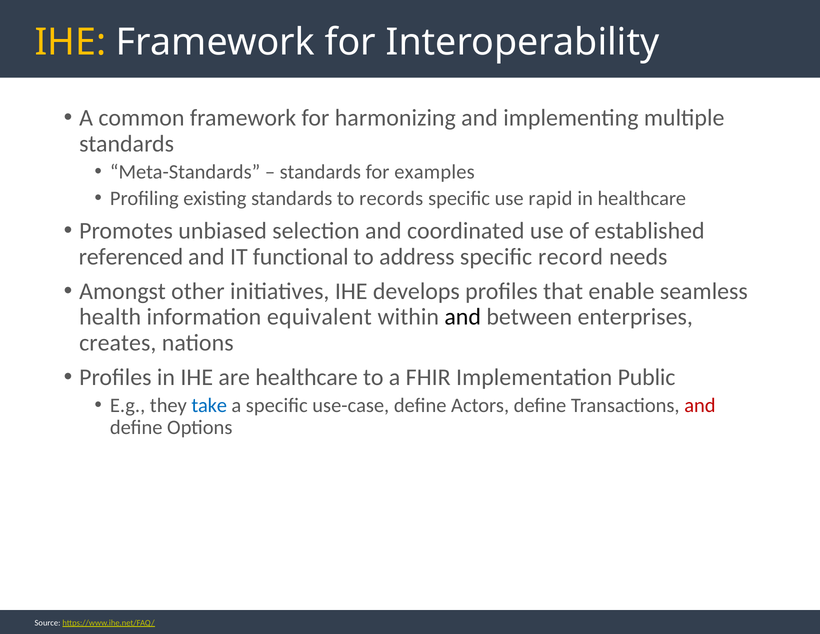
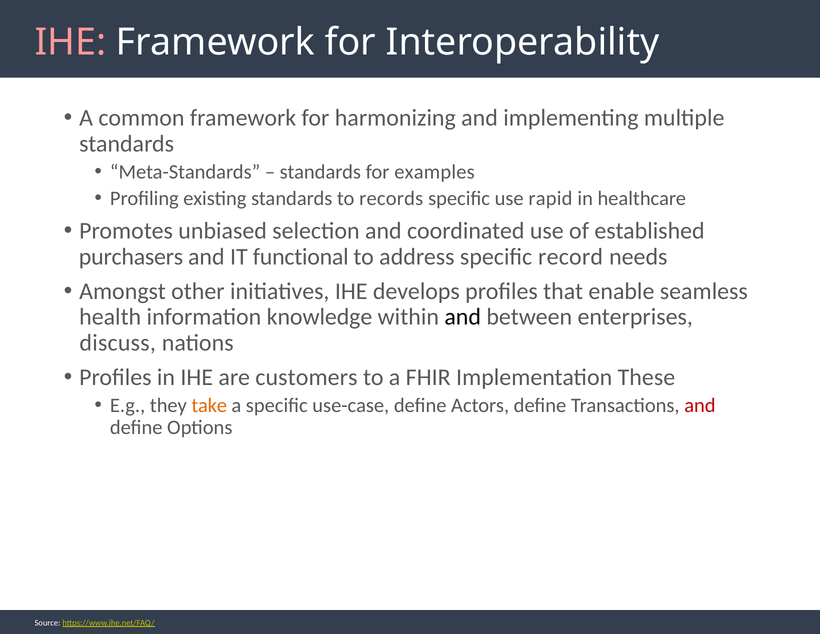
IHE colour: yellow -> pink (70, 42)
referenced: referenced -> purchasers (131, 257)
equivalent: equivalent -> knowledge (320, 317)
creates: creates -> discuss (118, 343)
are healthcare: healthcare -> customers (306, 377)
Public: Public -> These (646, 377)
take colour: blue -> orange (209, 405)
